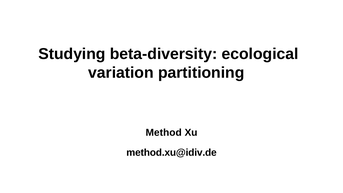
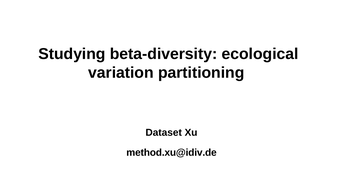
Method: Method -> Dataset (164, 133)
